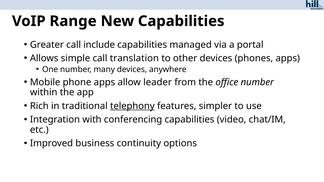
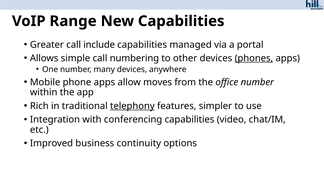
translation: translation -> numbering (134, 58)
phones underline: none -> present (254, 58)
leader: leader -> moves (158, 82)
